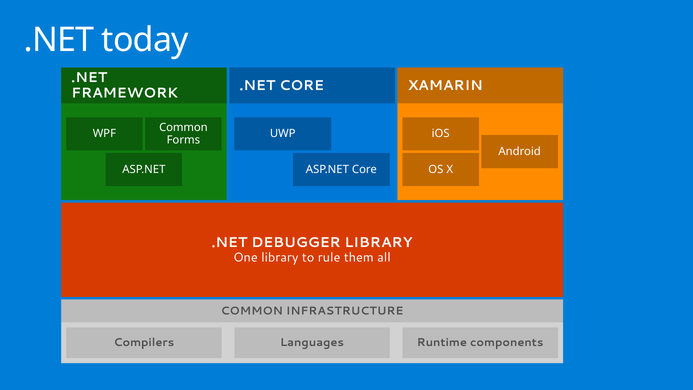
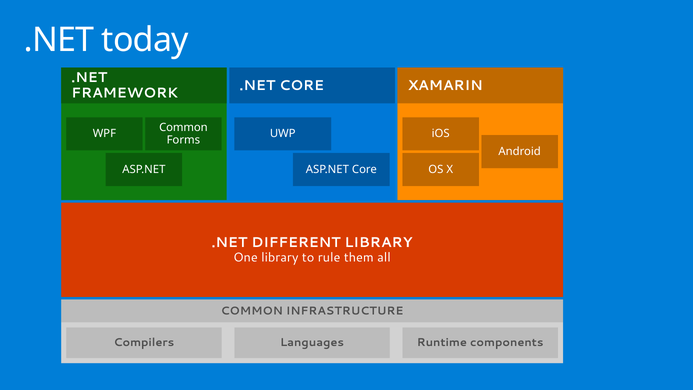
DEBUGGER: DEBUGGER -> DIFFERENT (296, 243)
